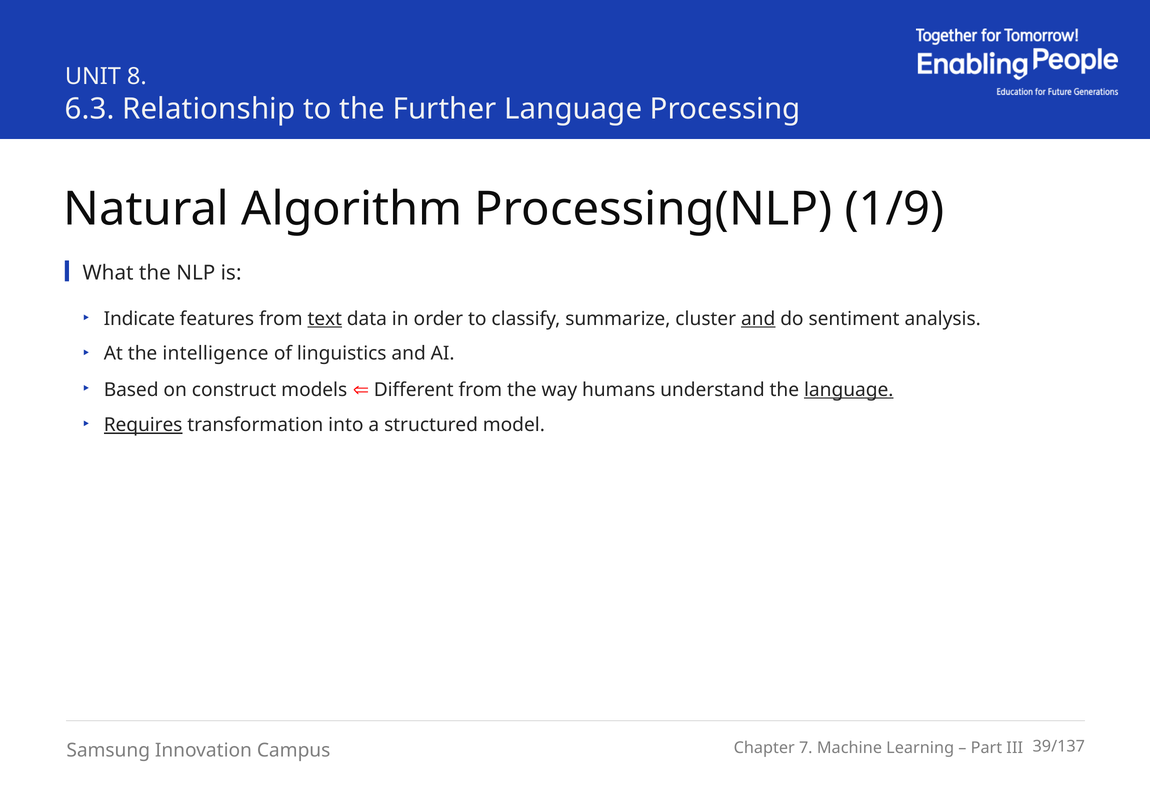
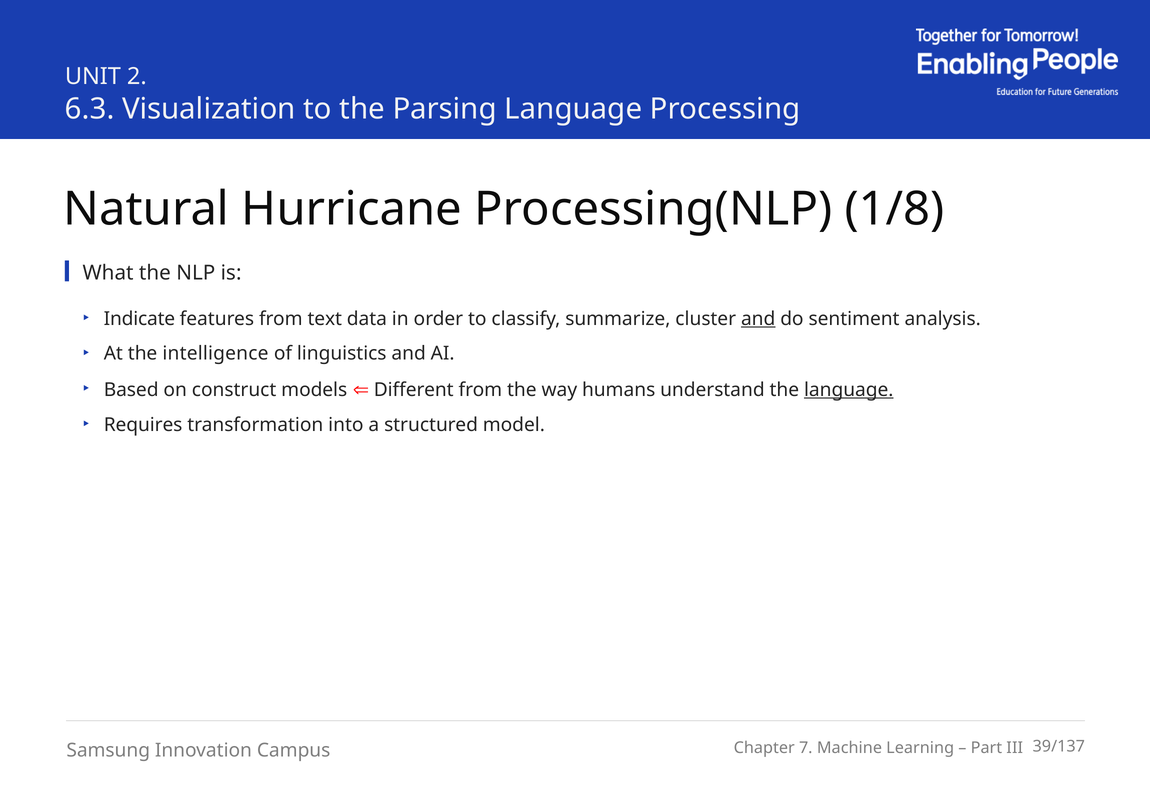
8: 8 -> 2 (137, 77)
Relationship: Relationship -> Visualization (209, 109)
Further: Further -> Parsing (445, 109)
Algorithm: Algorithm -> Hurricane (352, 209)
1/9: 1/9 -> 1/8 (895, 209)
text underline: present -> none (325, 319)
Requires underline: present -> none (143, 425)
